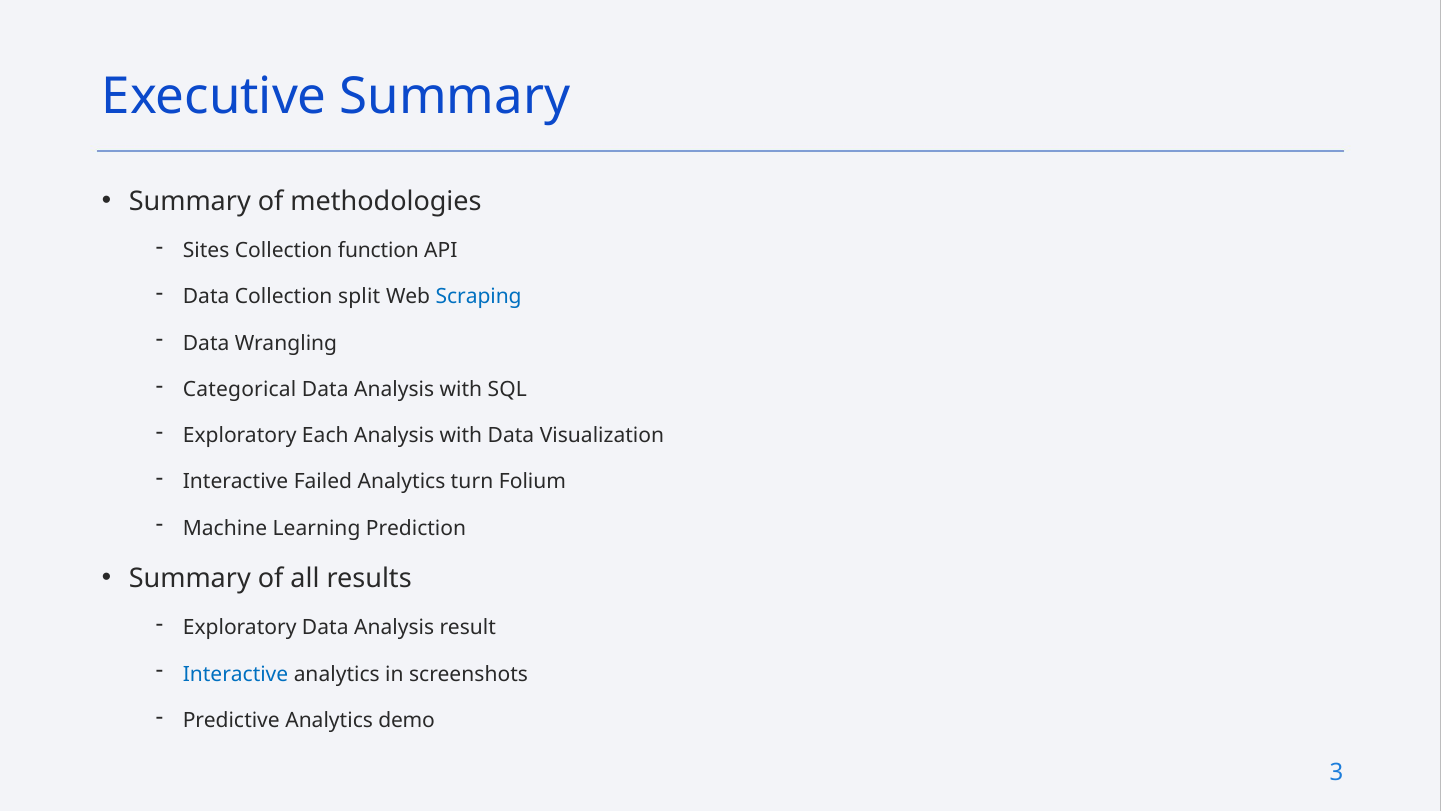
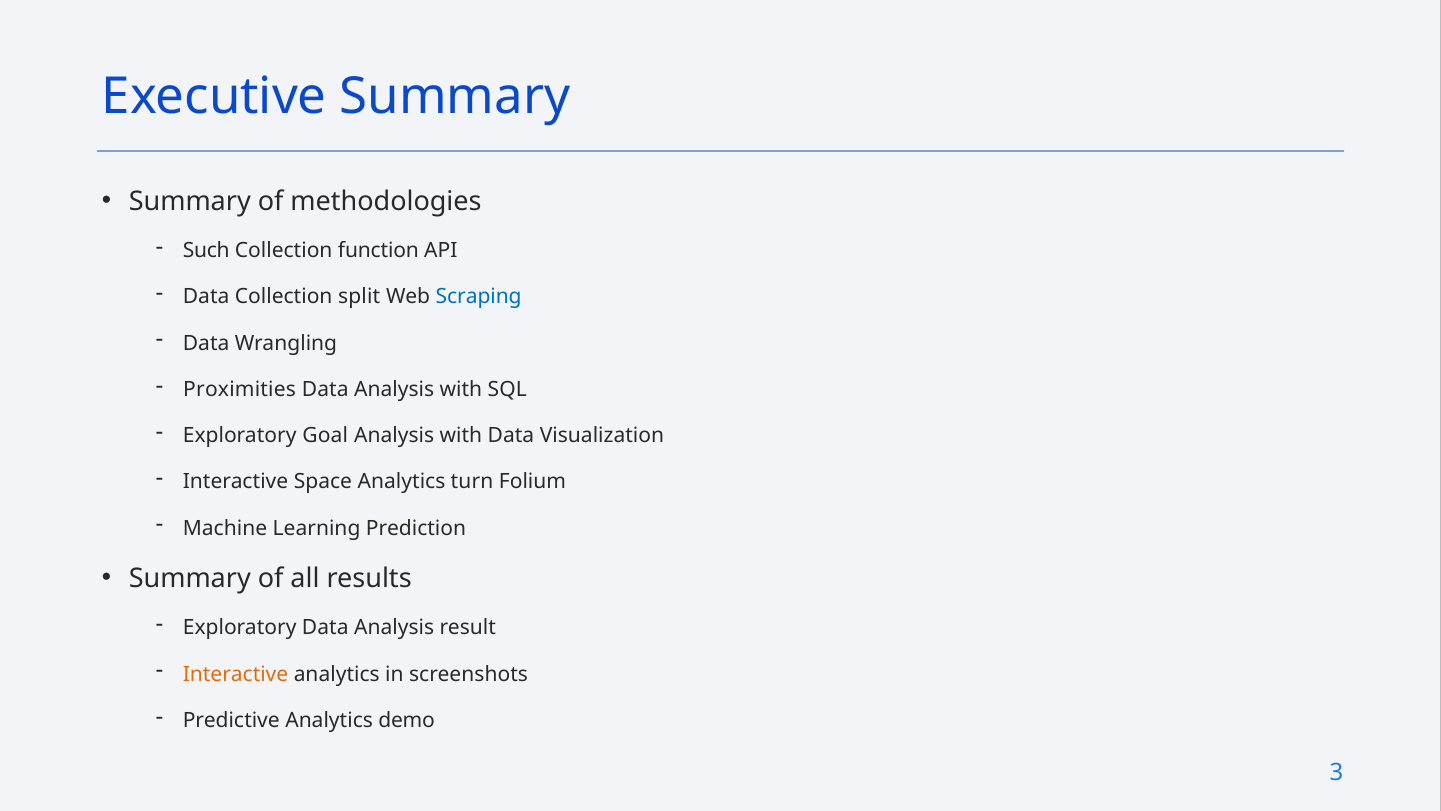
Sites: Sites -> Such (206, 250)
Categorical: Categorical -> Proximities (240, 389)
Each: Each -> Goal (325, 435)
Failed: Failed -> Space (323, 482)
Interactive colour: blue -> orange (236, 674)
